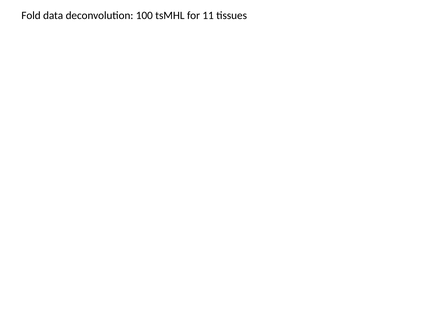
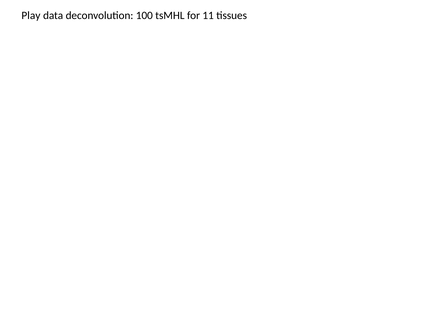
Fold: Fold -> Play (31, 15)
